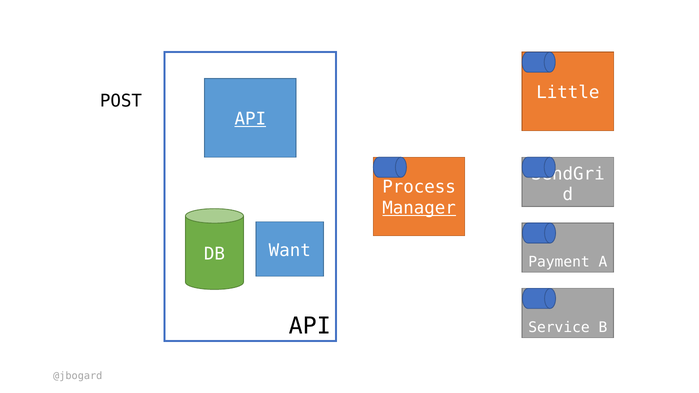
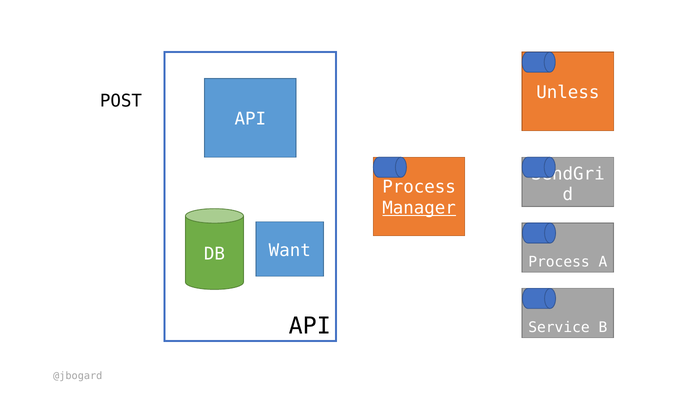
Little: Little -> Unless (568, 93)
API underline: present -> none (250, 119)
Payment: Payment -> Process (559, 262)
